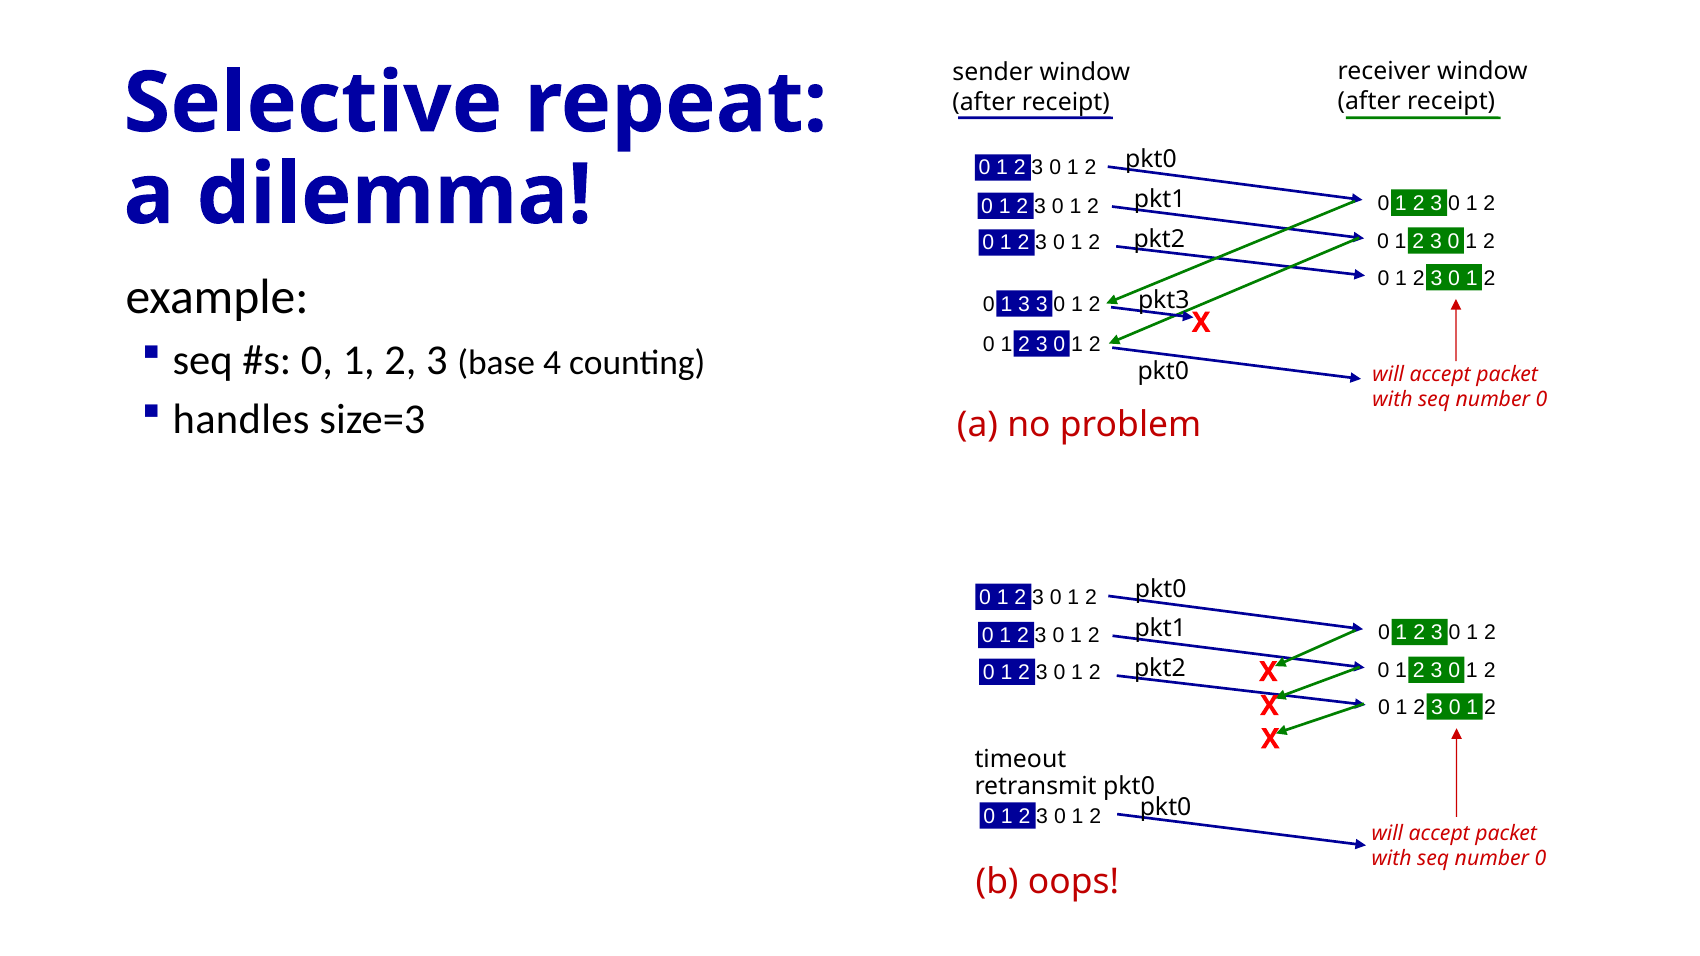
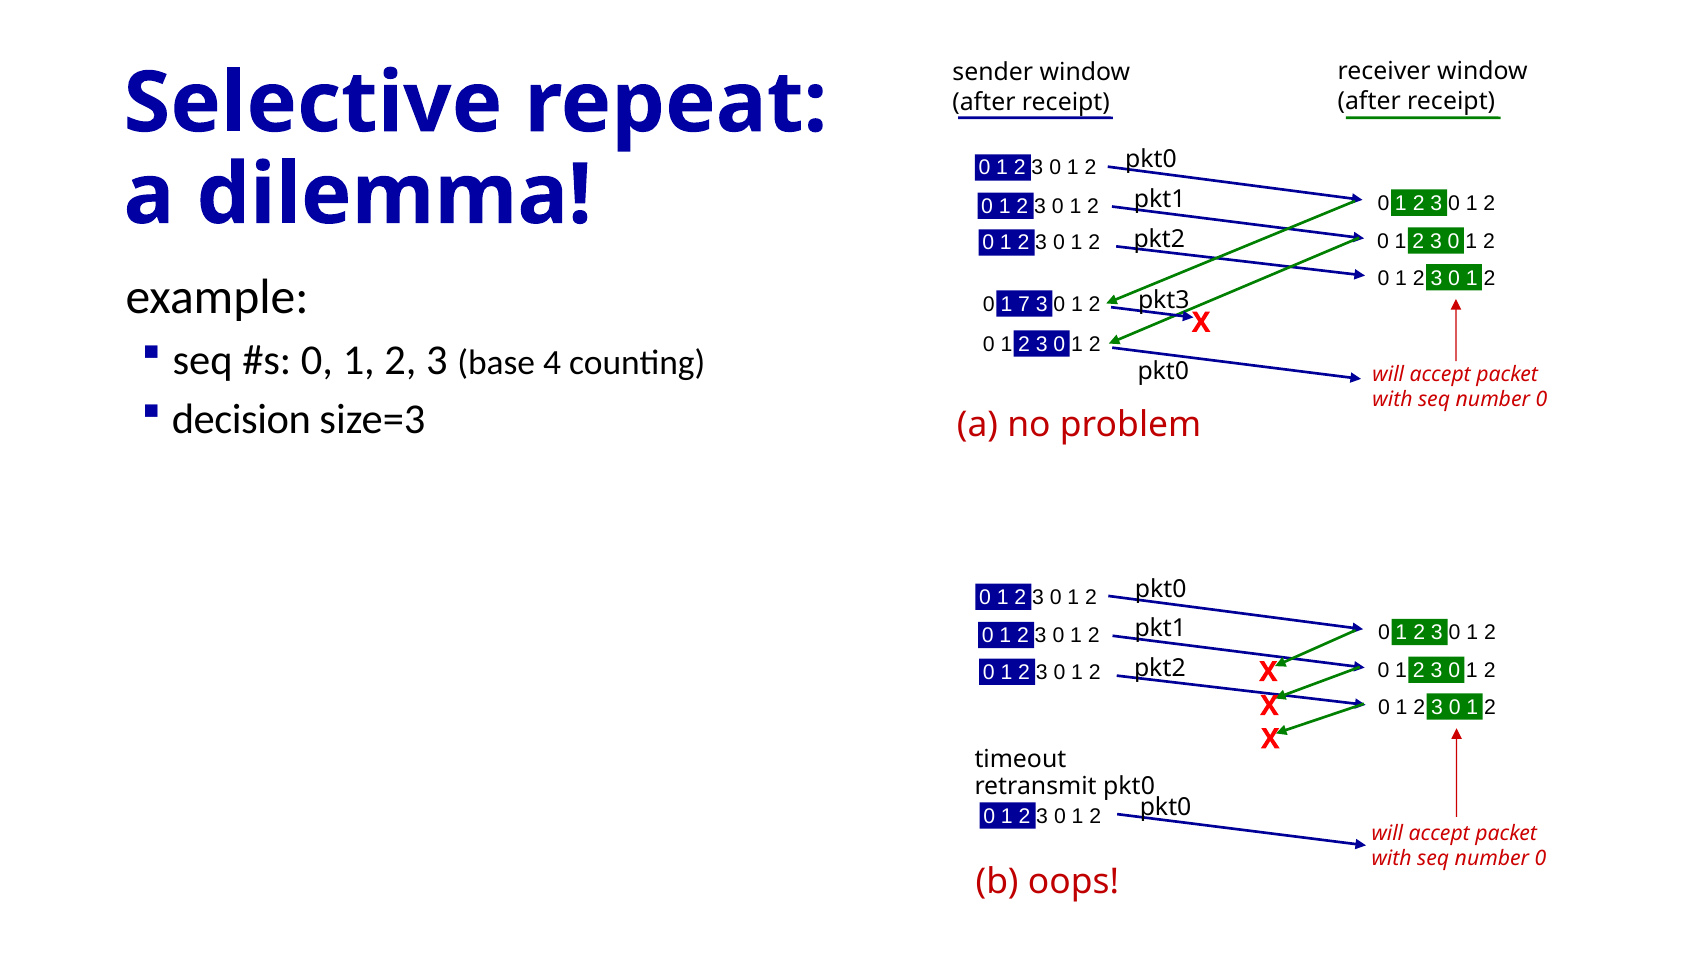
1 3: 3 -> 7 (1024, 305)
handles: handles -> decision (241, 420)
